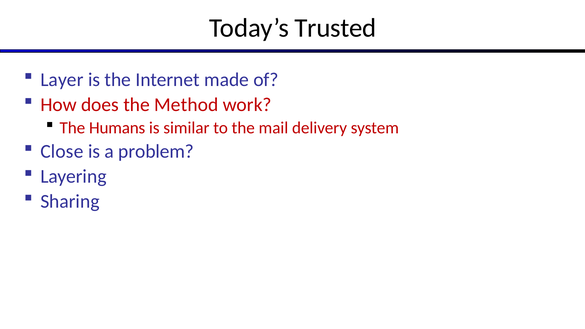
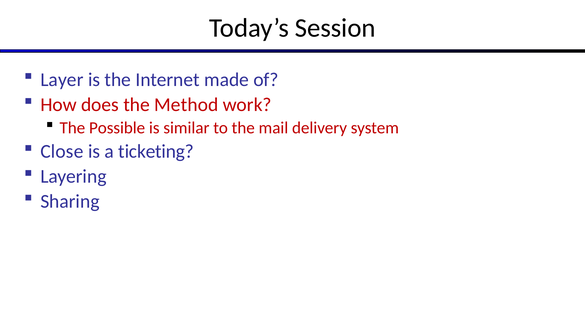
Trusted: Trusted -> Session (335, 28)
Humans: Humans -> Possible (117, 128)
problem: problem -> ticketing (156, 151)
